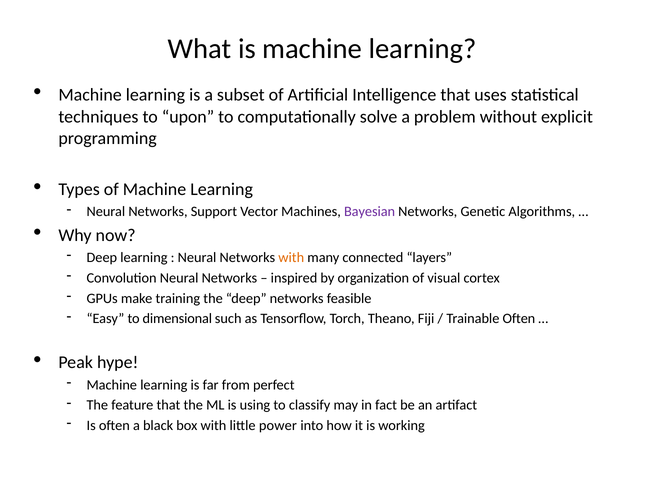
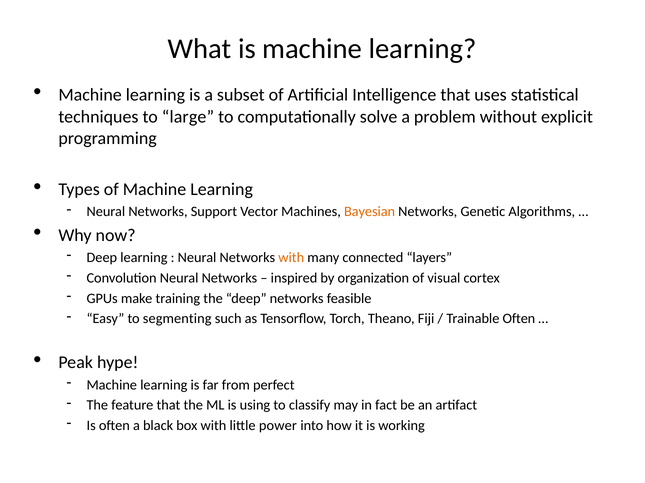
upon: upon -> large (188, 117)
Bayesian colour: purple -> orange (370, 212)
dimensional: dimensional -> segmenting (177, 319)
